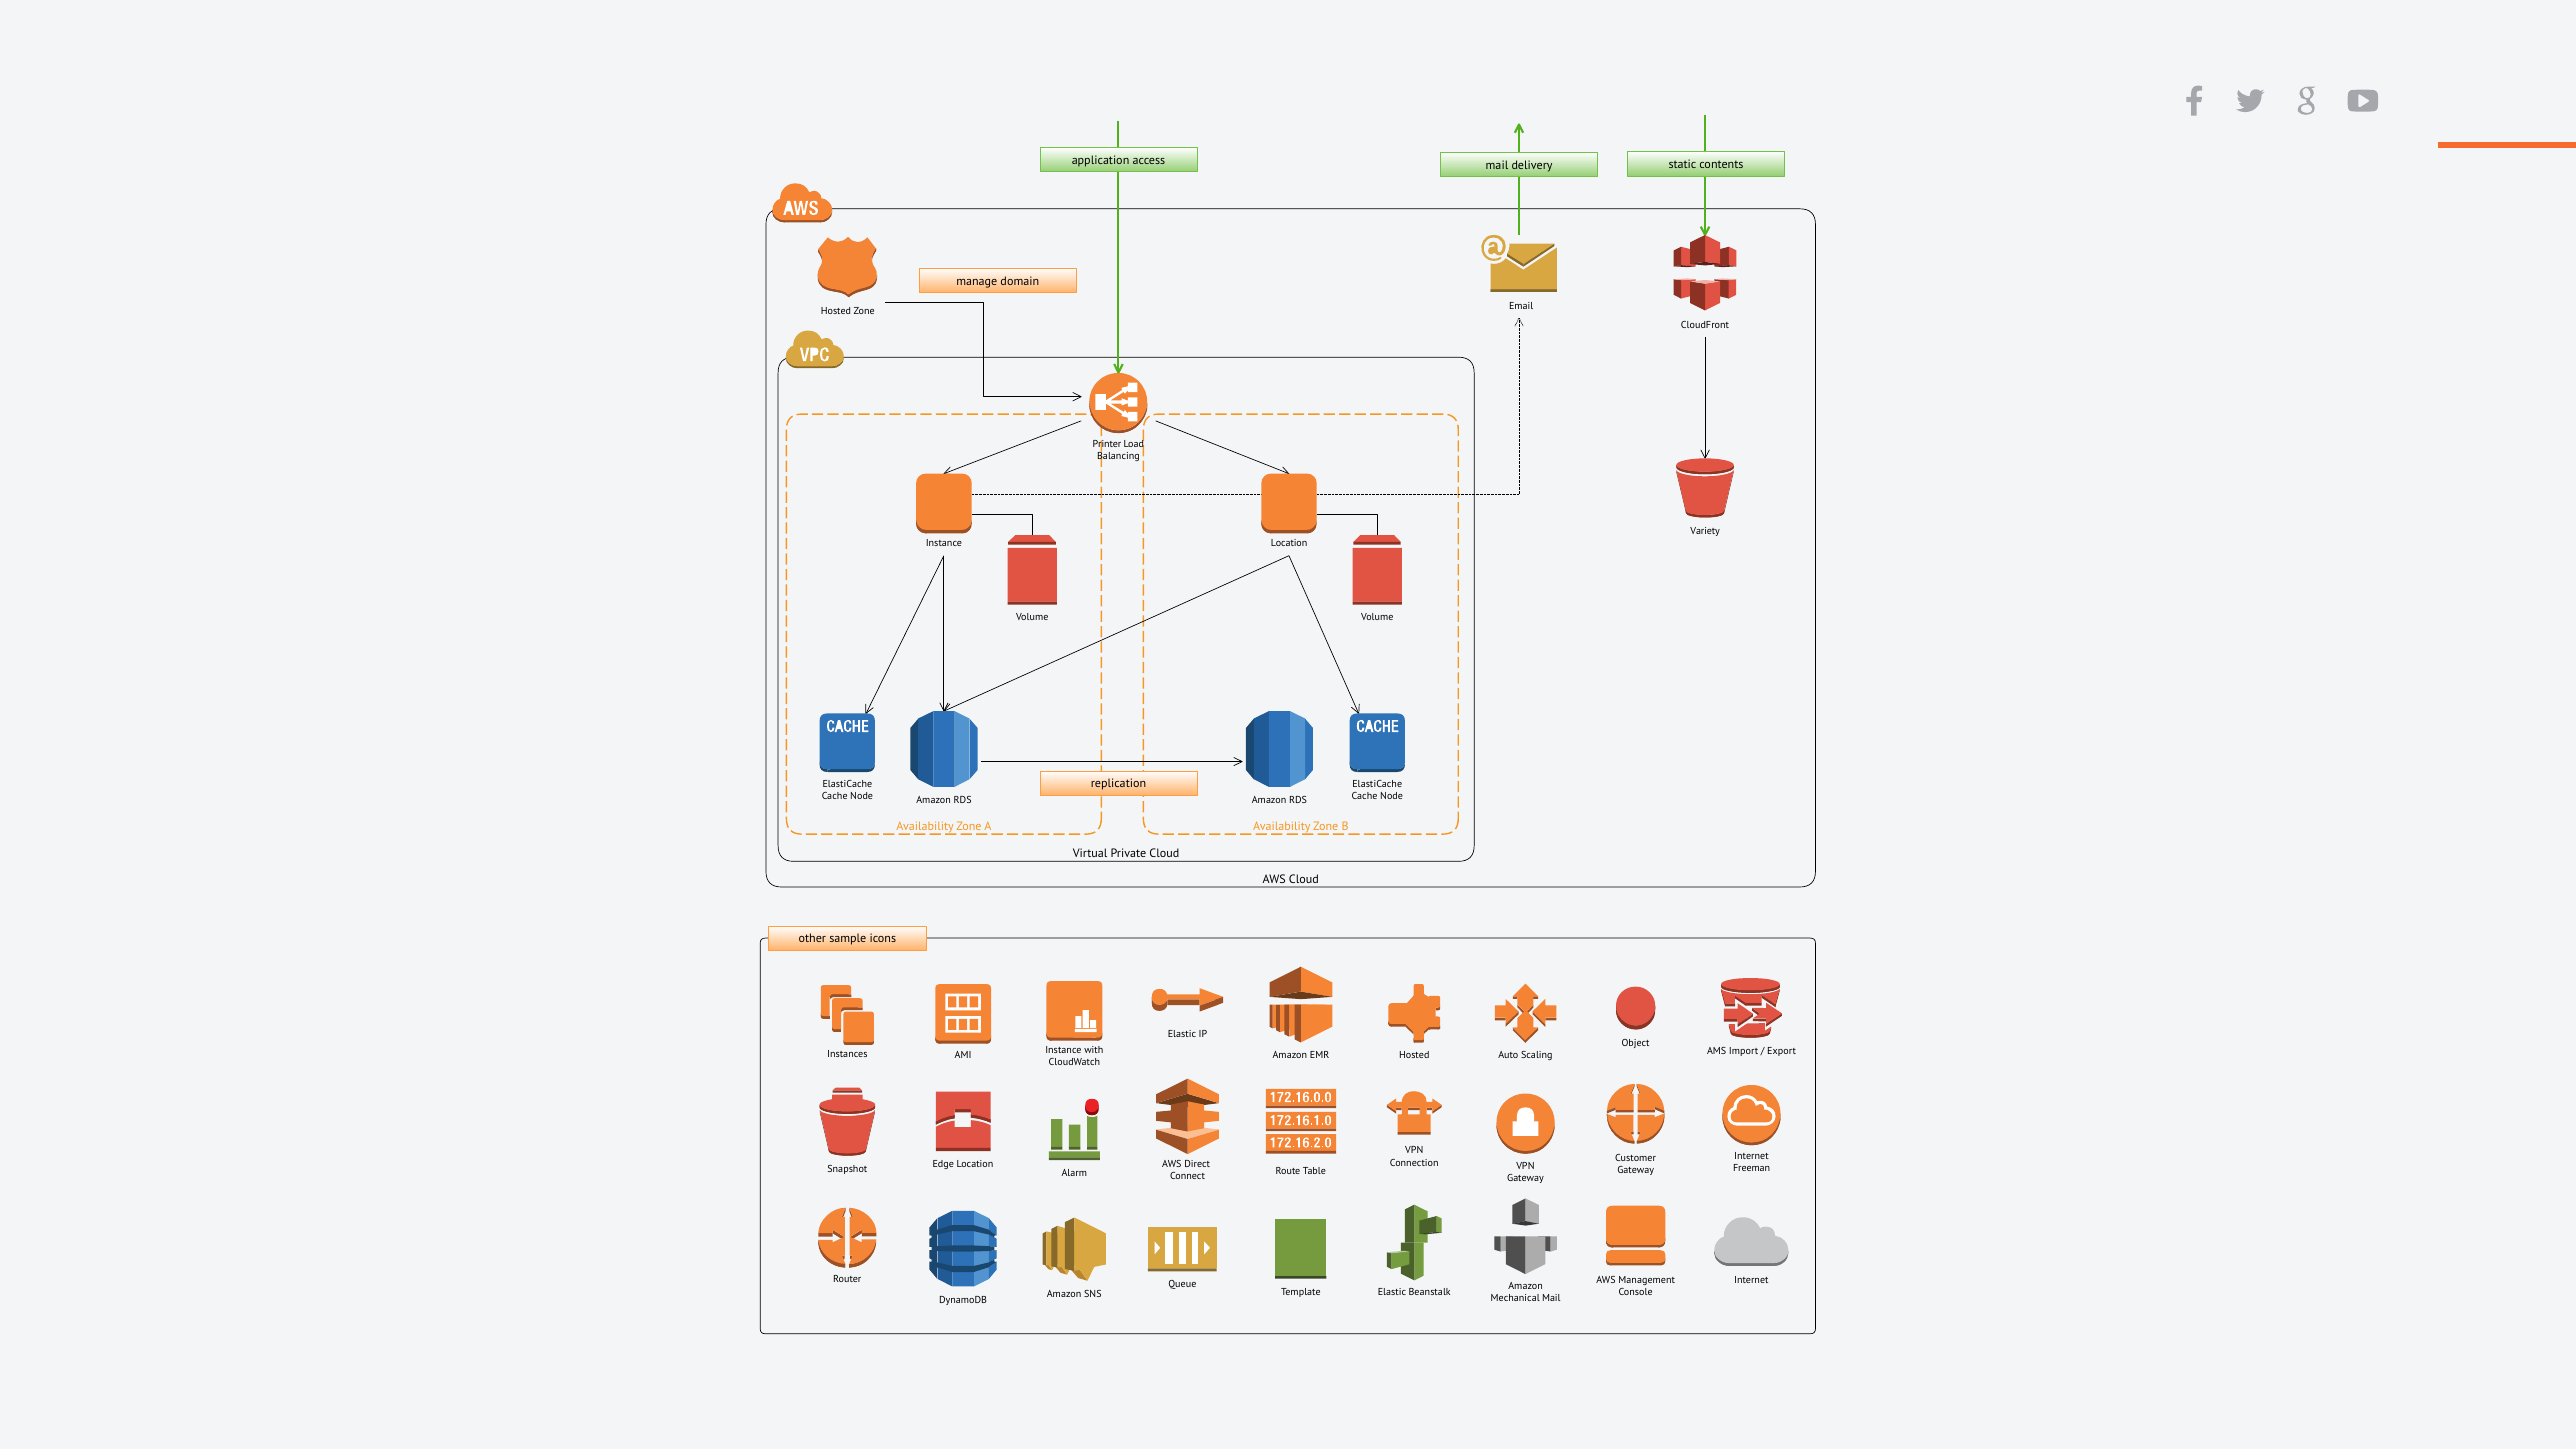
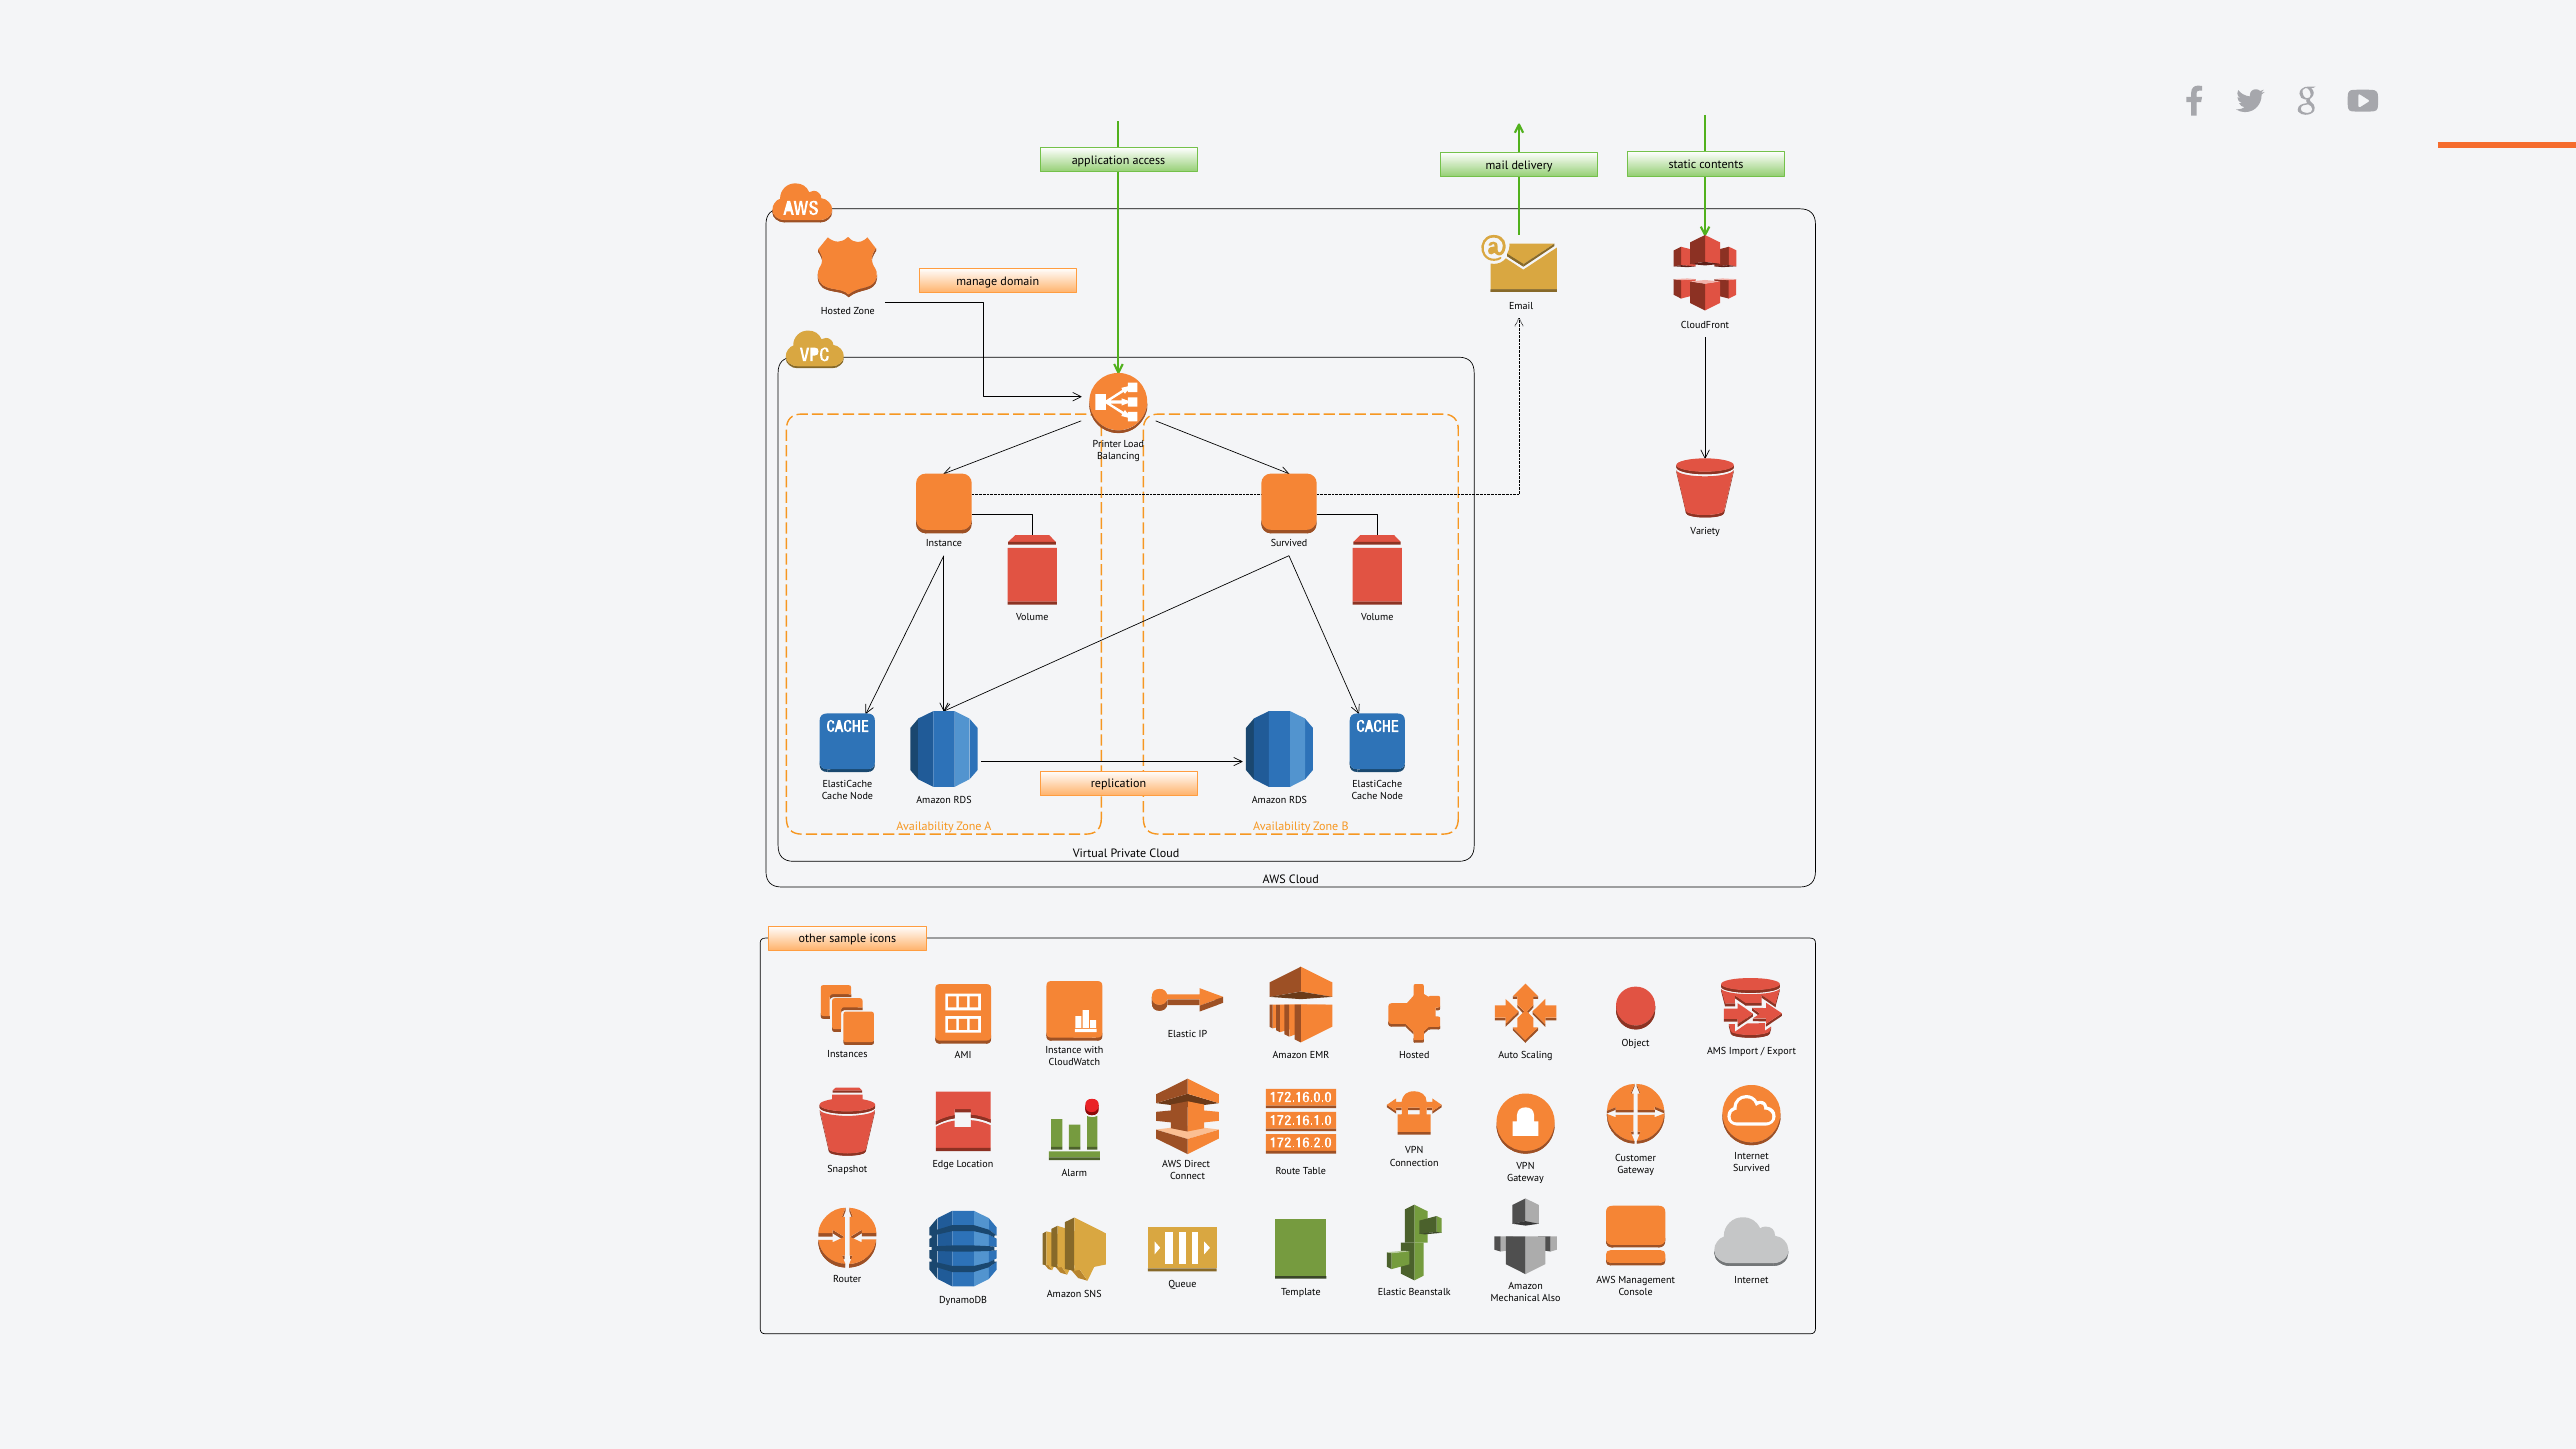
Location: Location -> Survived (1289, 544)
Freeman: Freeman -> Survived (1752, 1168)
Mechanical Mail: Mail -> Also (1551, 1298)
